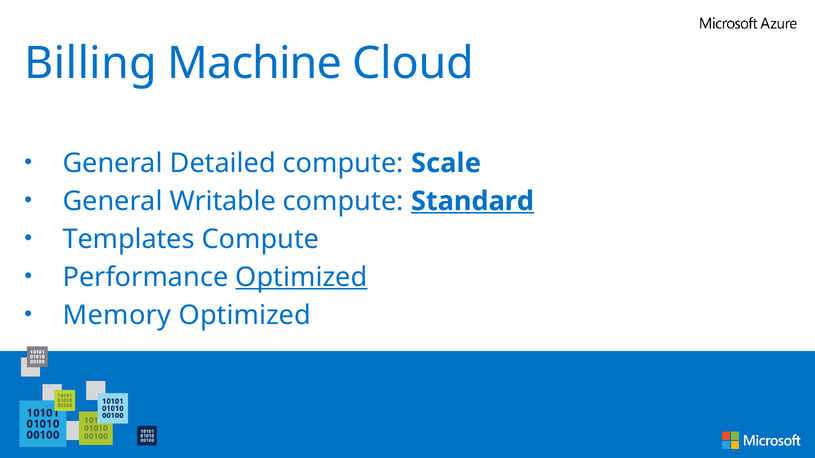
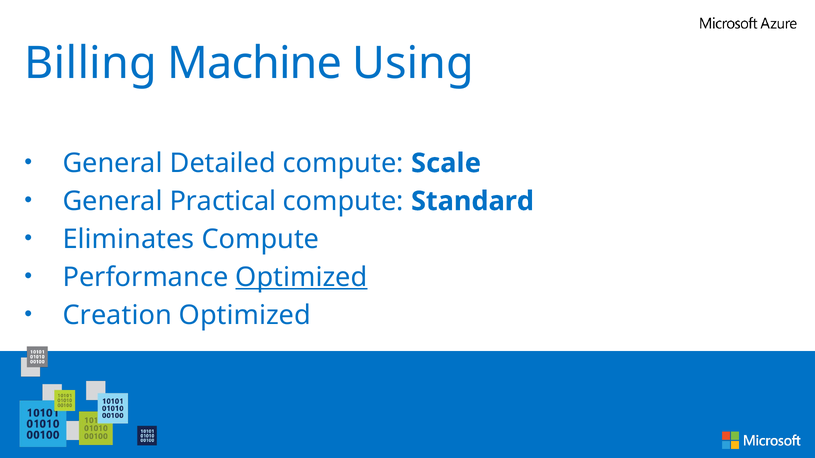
Cloud: Cloud -> Using (413, 64)
Writable: Writable -> Practical (223, 201)
Standard underline: present -> none (472, 201)
Templates: Templates -> Eliminates (129, 239)
Memory: Memory -> Creation (117, 316)
